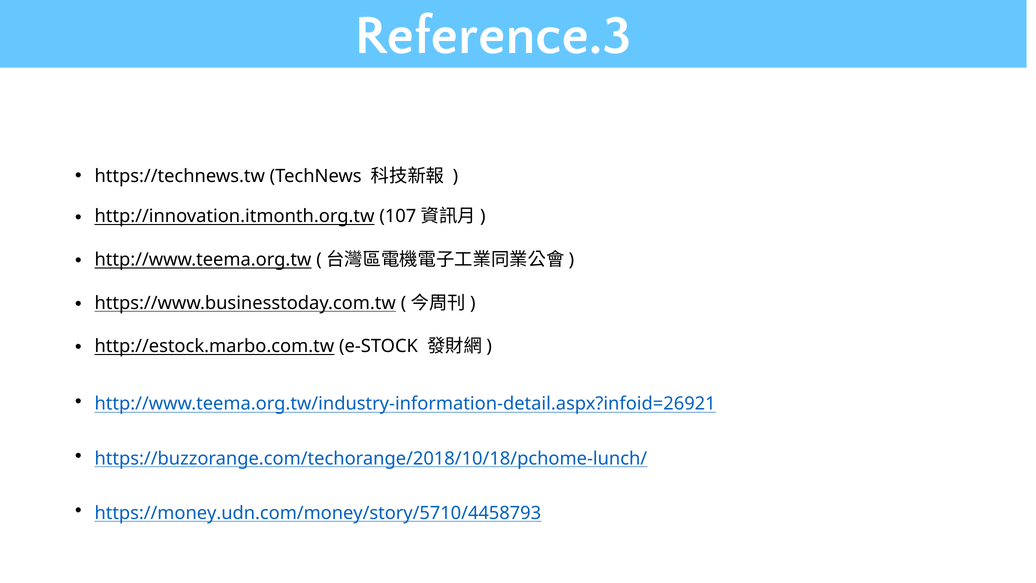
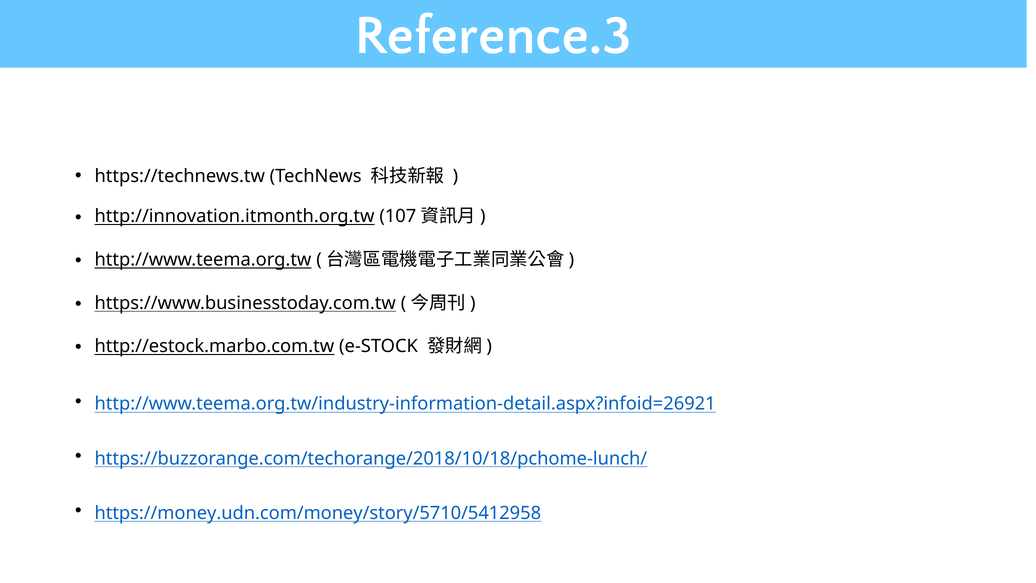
https://money.udn.com/money/story/5710/4458793: https://money.udn.com/money/story/5710/4458793 -> https://money.udn.com/money/story/5710/5412958 (318, 513)
